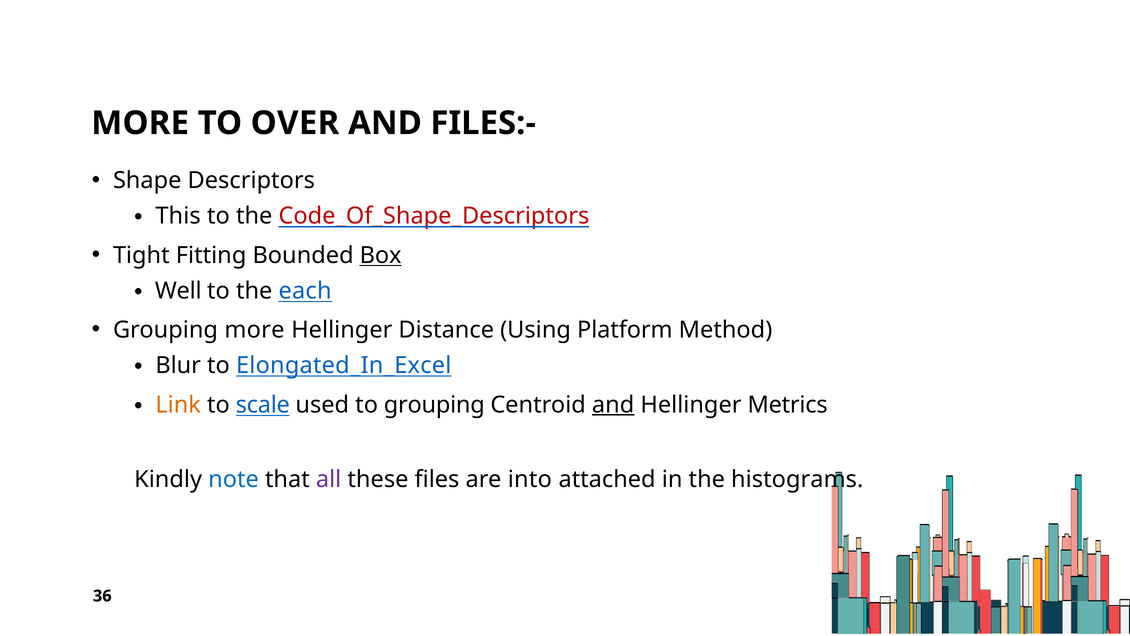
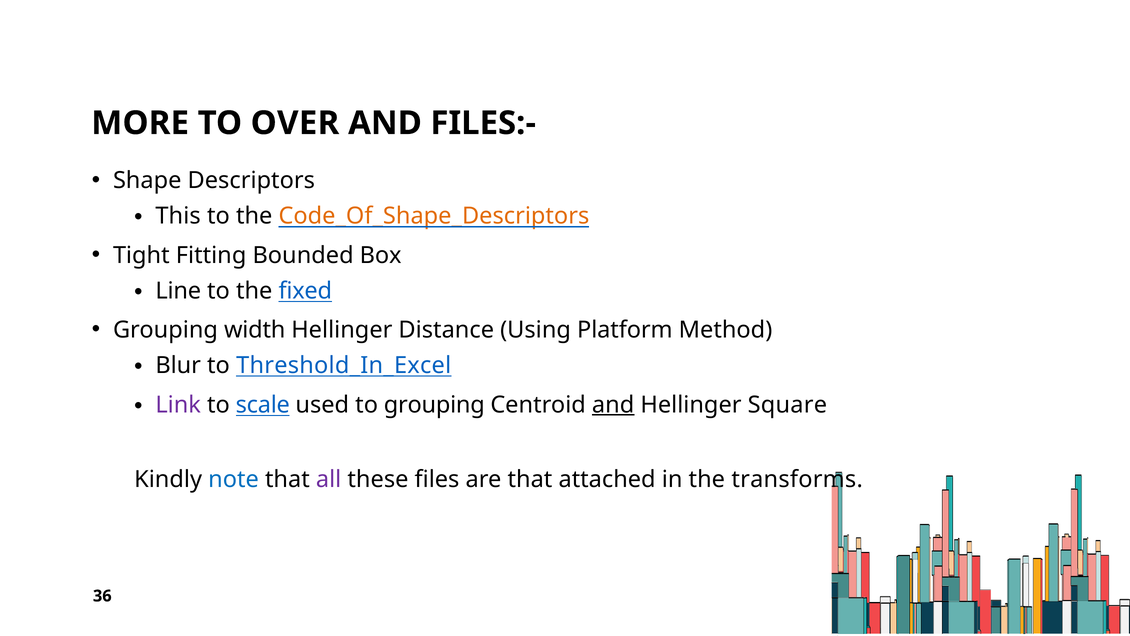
Code_Of_Shape_Descriptors colour: red -> orange (434, 216)
Box underline: present -> none (381, 255)
Well: Well -> Line (178, 291)
each: each -> fixed (305, 291)
Grouping more: more -> width (255, 330)
Elongated_In_Excel: Elongated_In_Excel -> Threshold_In_Excel (344, 365)
Link colour: orange -> purple (178, 404)
Metrics: Metrics -> Square (787, 404)
are into: into -> that (530, 479)
histograms: histograms -> transforms (797, 479)
